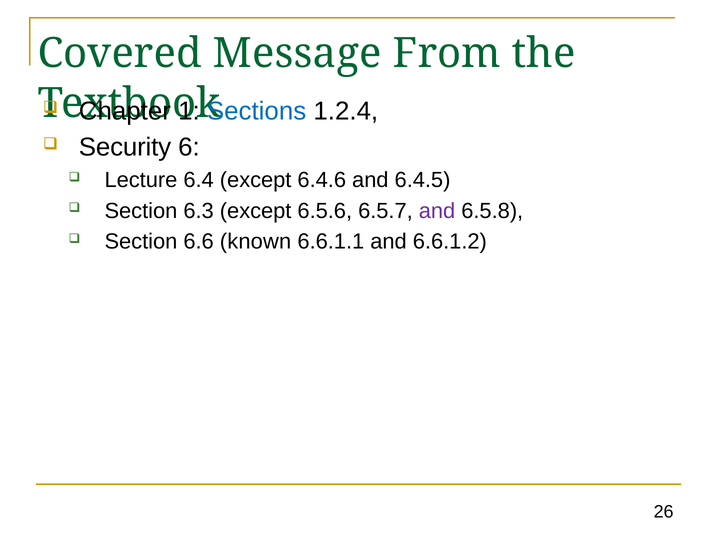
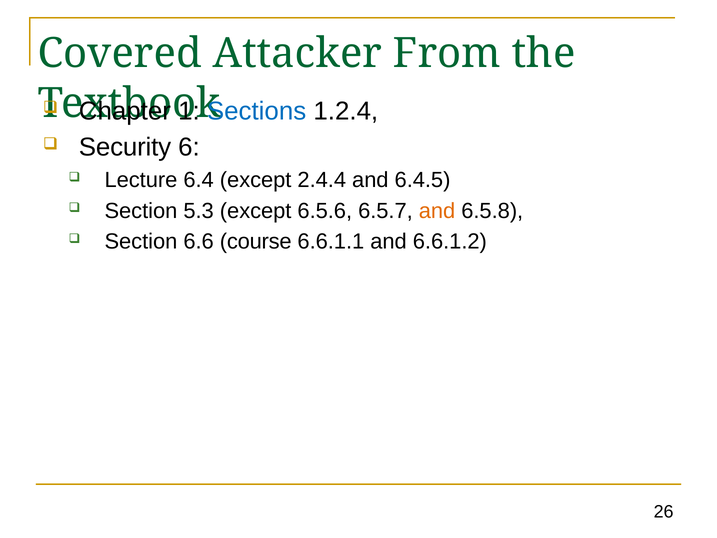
Message: Message -> Attacker (297, 53)
6.4.6: 6.4.6 -> 2.4.4 (322, 180)
6.3: 6.3 -> 5.3 (199, 211)
and colour: purple -> orange (437, 211)
known: known -> course (256, 241)
